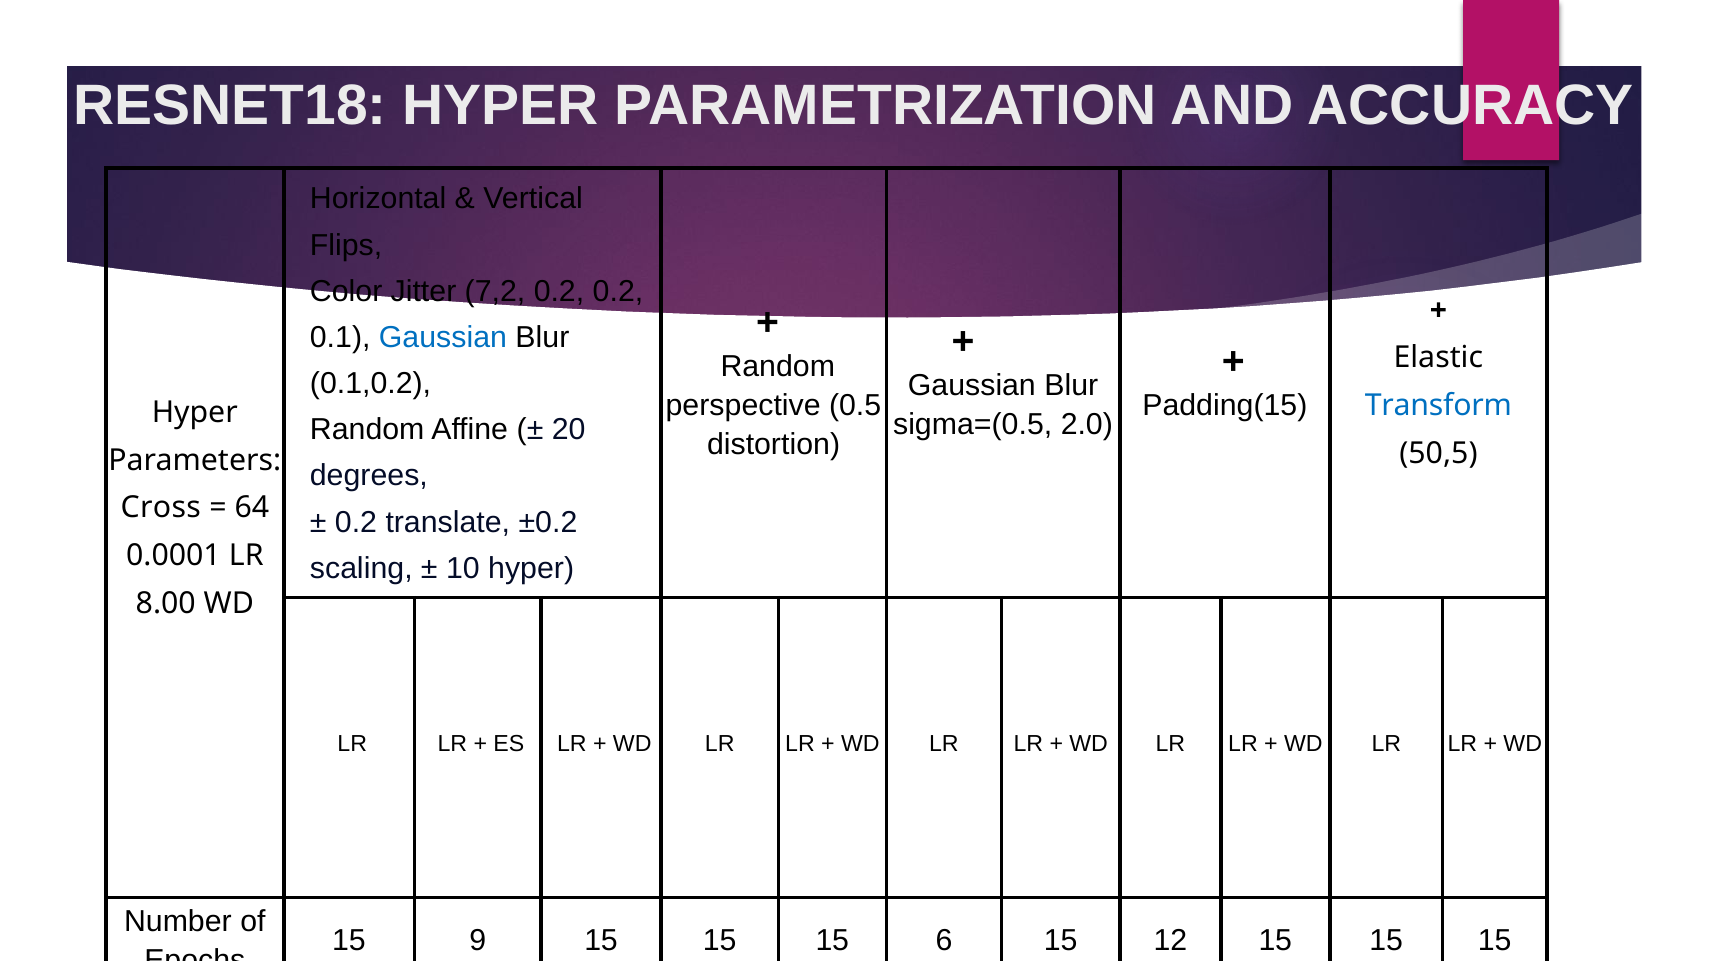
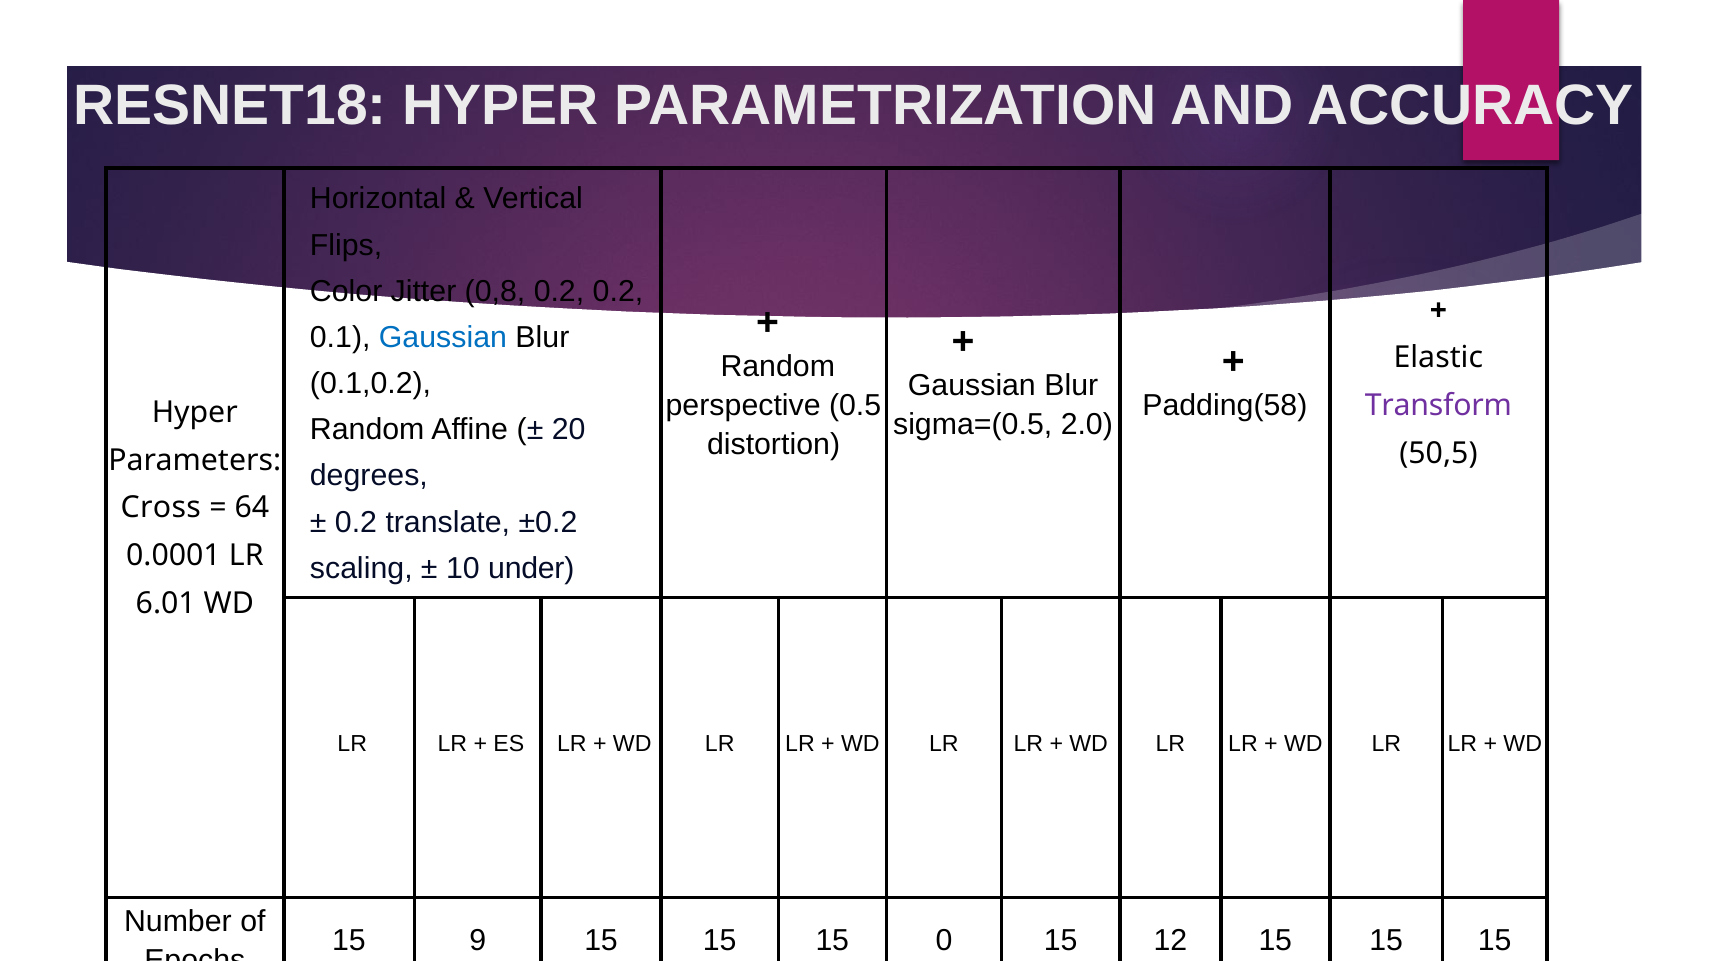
7,2: 7,2 -> 0,8 (495, 291)
Padding(15: Padding(15 -> Padding(58 (1225, 405)
Transform colour: blue -> purple (1438, 406)
10 hyper: hyper -> under (531, 568)
8.00: 8.00 -> 6.01 (166, 603)
6: 6 -> 0 (944, 941)
